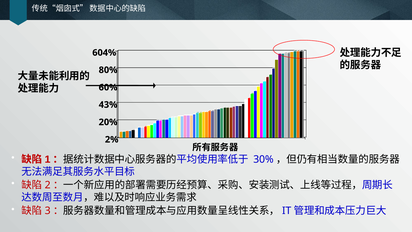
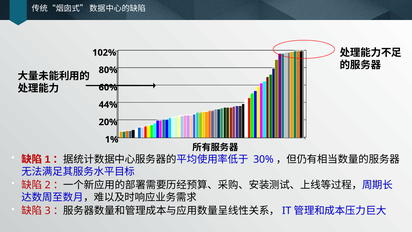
604%: 604% -> 102% (104, 53)
43%: 43% -> 44% (108, 105)
2%: 2% -> 1% (112, 139)
